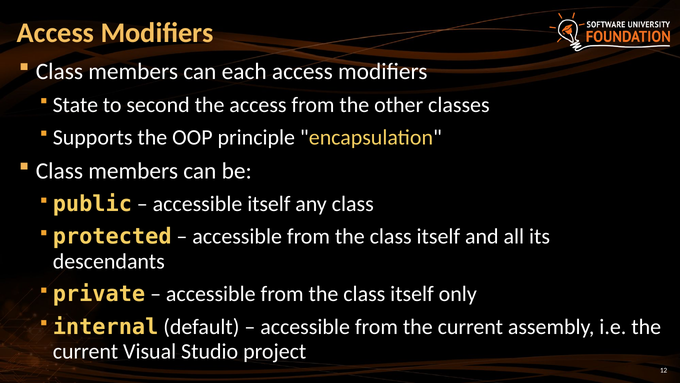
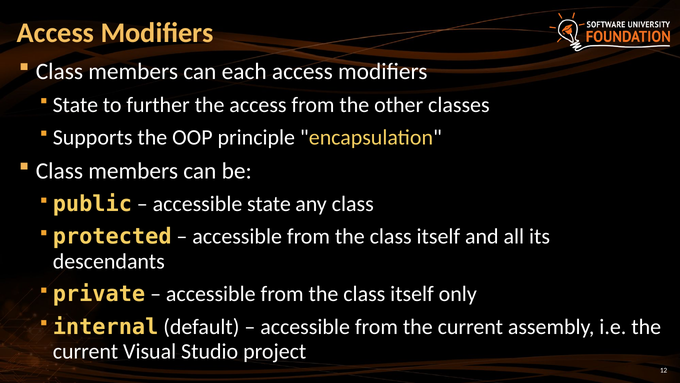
second: second -> further (158, 105)
accessible itself: itself -> state (269, 204)
